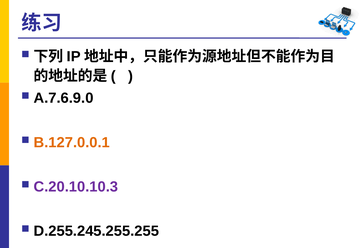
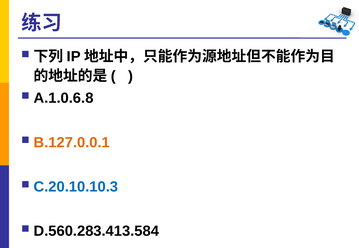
A.7.6.9.0: A.7.6.9.0 -> A.1.0.6.8 (64, 98)
C.20.10.10.3 colour: purple -> blue (76, 187)
D.255.245.255.255: D.255.245.255.255 -> D.560.283.413.584 (96, 232)
